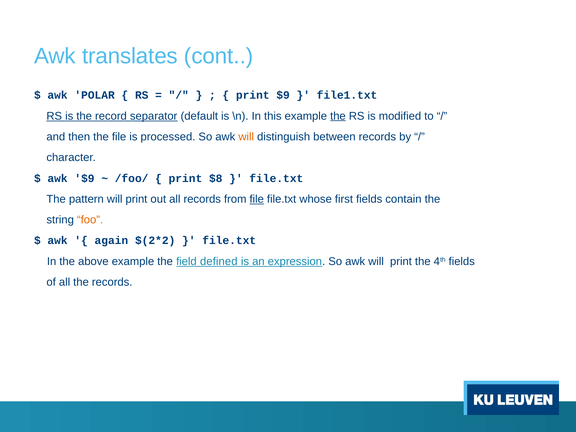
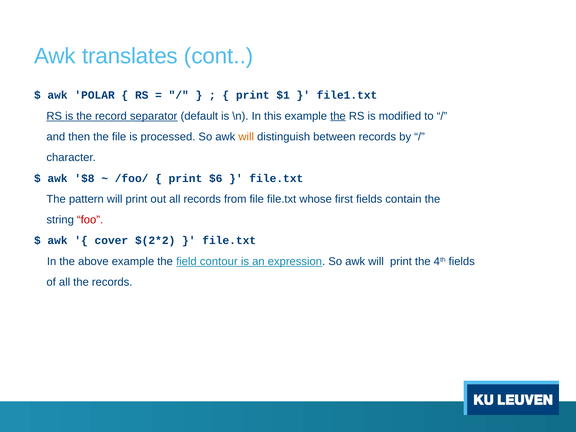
print $9: $9 -> $1 (283, 95)
awk $9: $9 -> $8 (84, 178)
$8: $8 -> $6 (216, 178)
file underline: present -> none (257, 199)
foo colour: orange -> red (90, 220)
again: again -> cover (111, 241)
defined: defined -> contour (219, 261)
